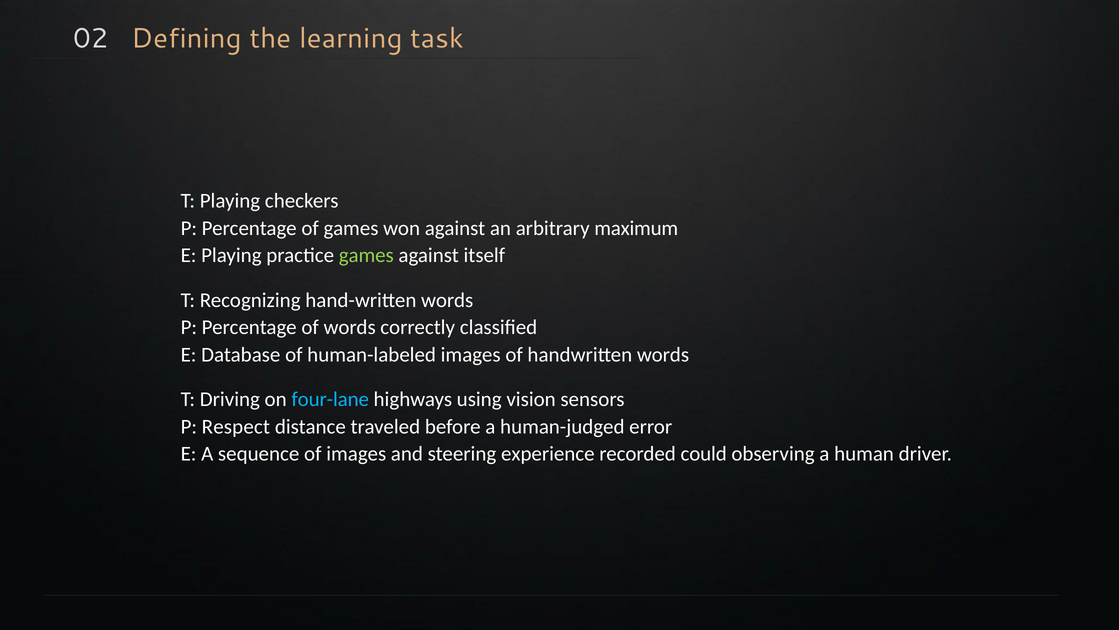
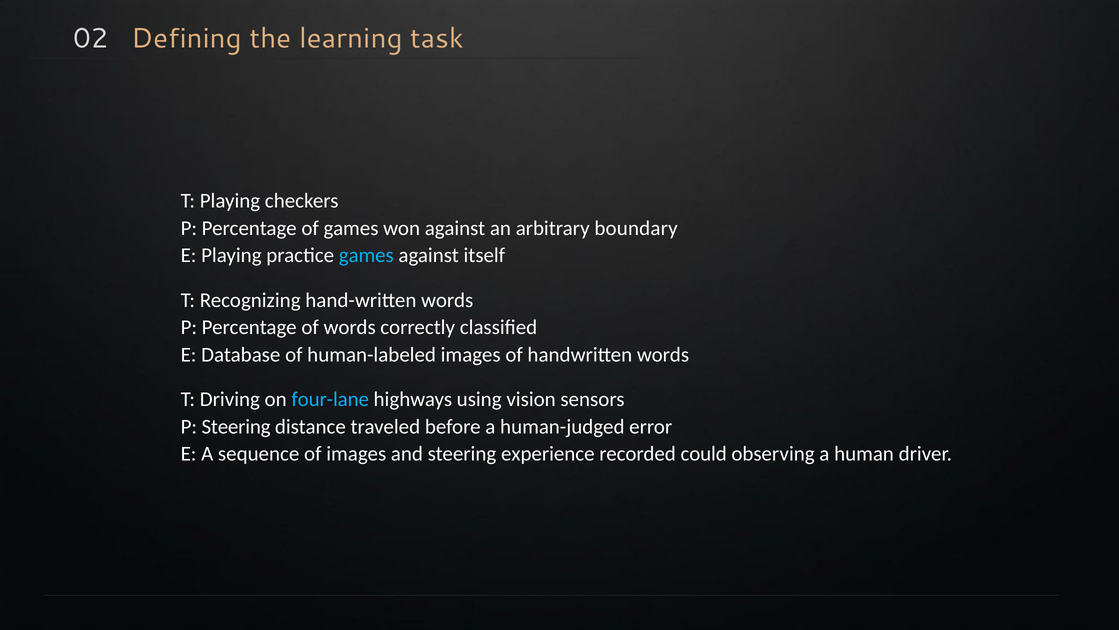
maximum: maximum -> boundary (636, 228)
games colour: light green -> light blue (366, 255)
P Respect: Respect -> Steering (236, 426)
